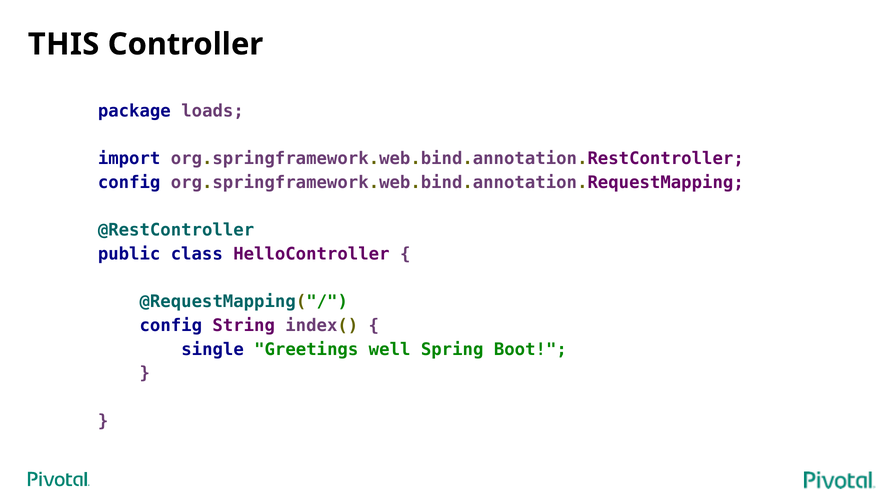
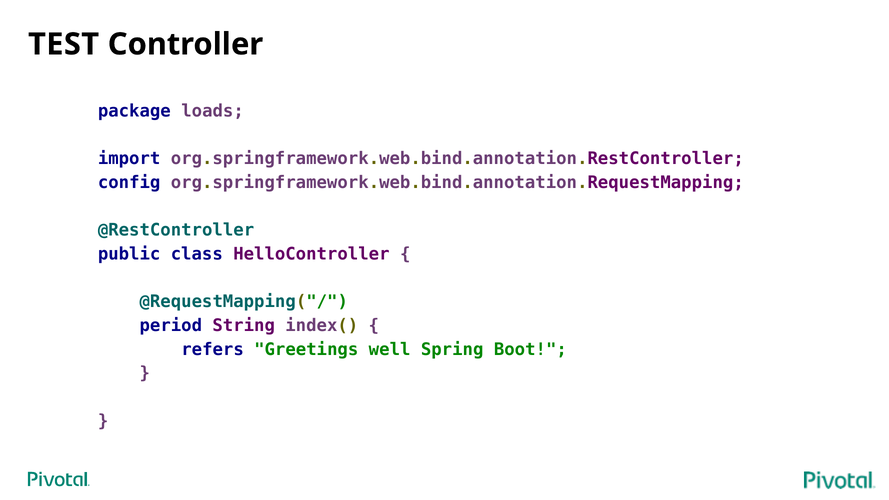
THIS: THIS -> TEST (64, 44)
config: config -> period (171, 326)
single: single -> refers (213, 349)
